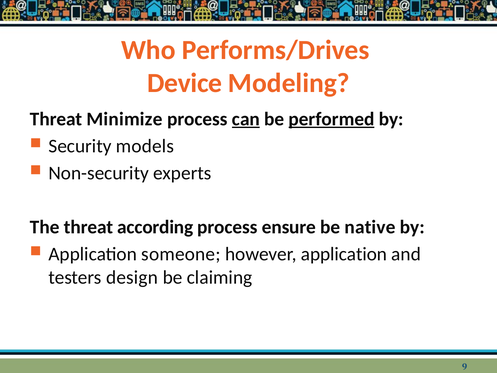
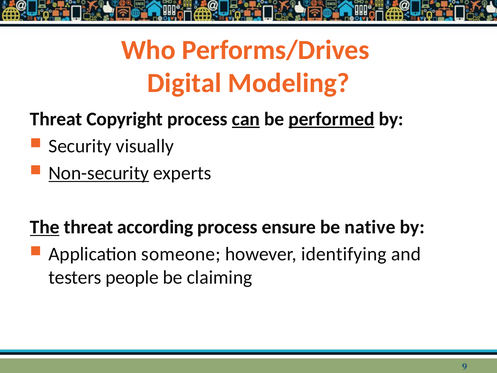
Device: Device -> Digital (184, 83)
Minimize: Minimize -> Copyright (125, 119)
models: models -> visually (145, 146)
Non-security underline: none -> present (99, 173)
The underline: none -> present (45, 227)
however application: application -> identifying (344, 254)
design: design -> people (132, 277)
